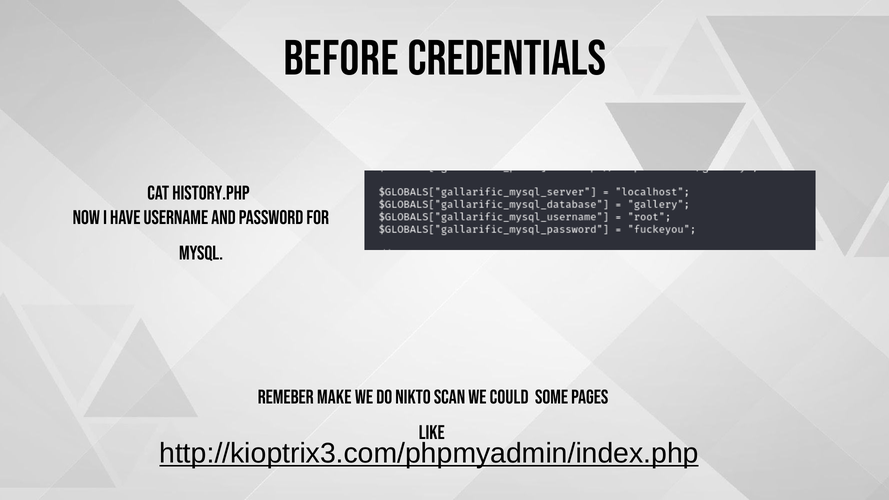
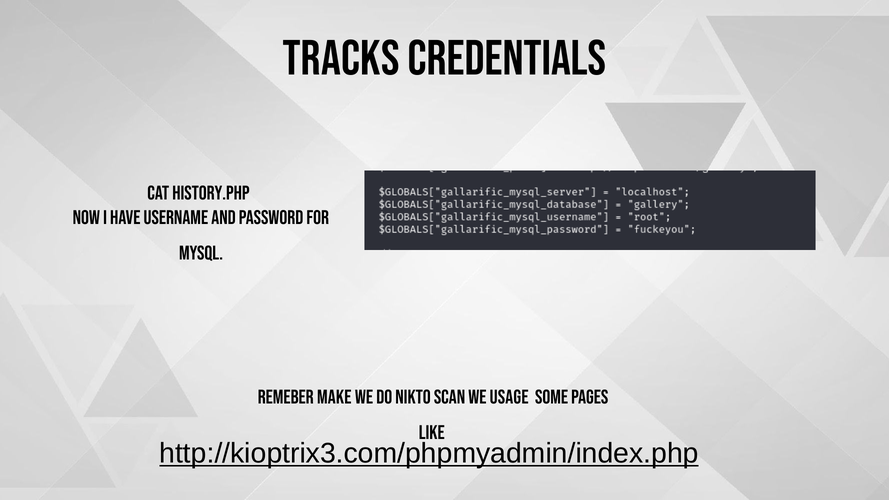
Before: Before -> Tracks (341, 59)
could: could -> usage (509, 397)
